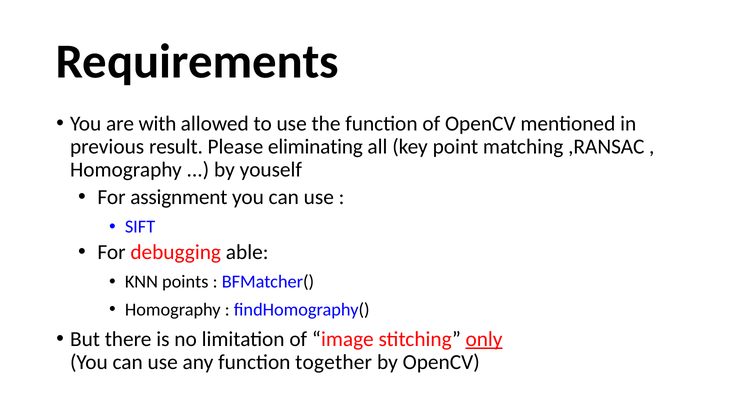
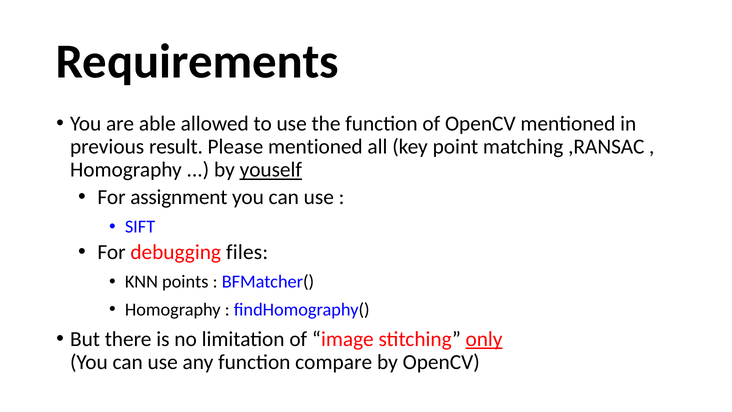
with: with -> able (157, 124)
Please eliminating: eliminating -> mentioned (315, 147)
youself underline: none -> present (271, 170)
able: able -> files (247, 252)
together: together -> compare (334, 362)
